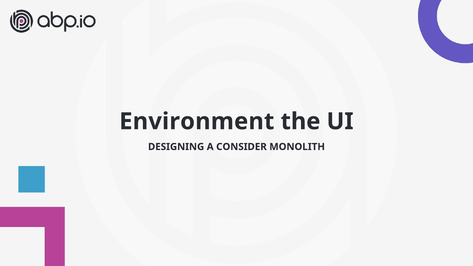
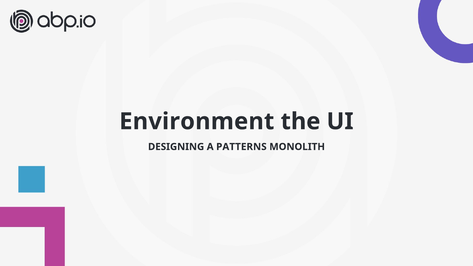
CONSIDER: CONSIDER -> PATTERNS (241, 147)
